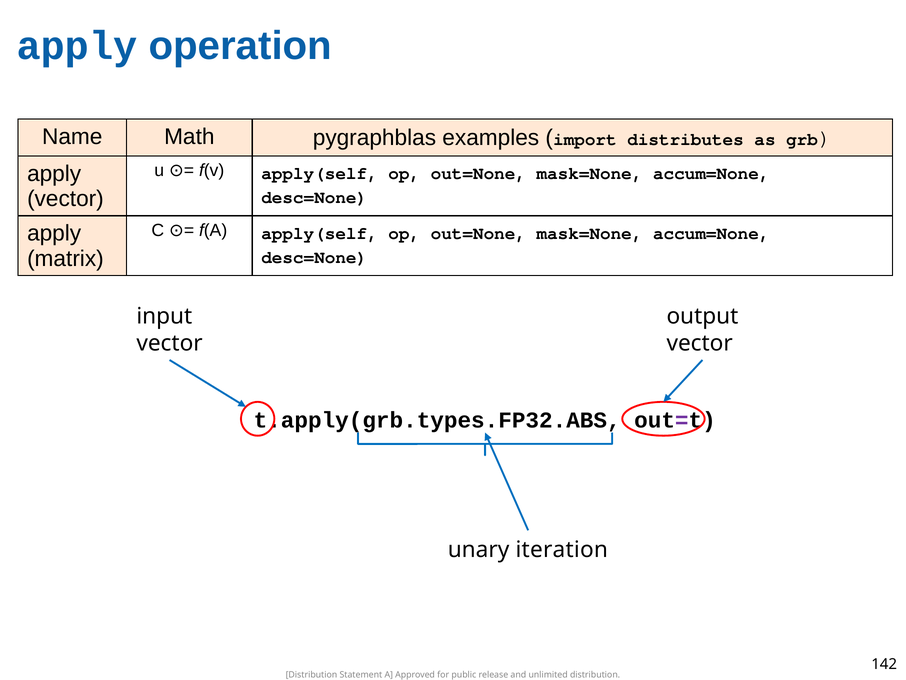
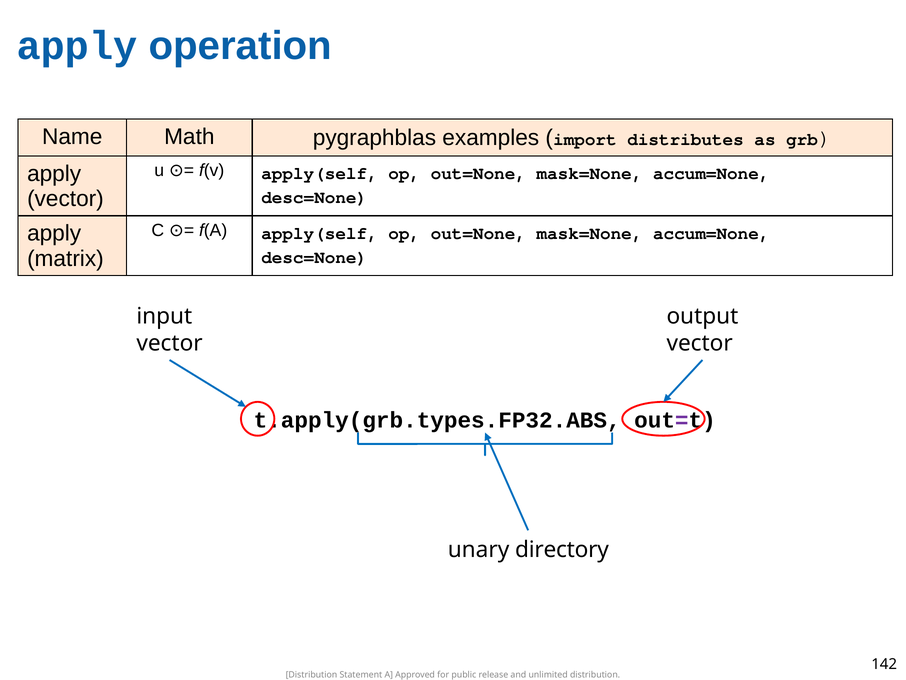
iteration: iteration -> directory (562, 550)
